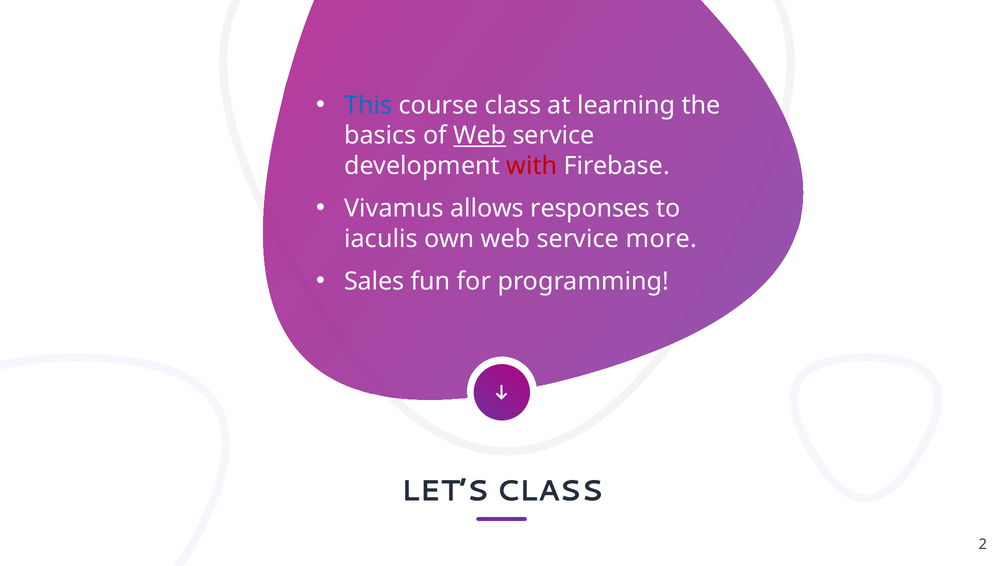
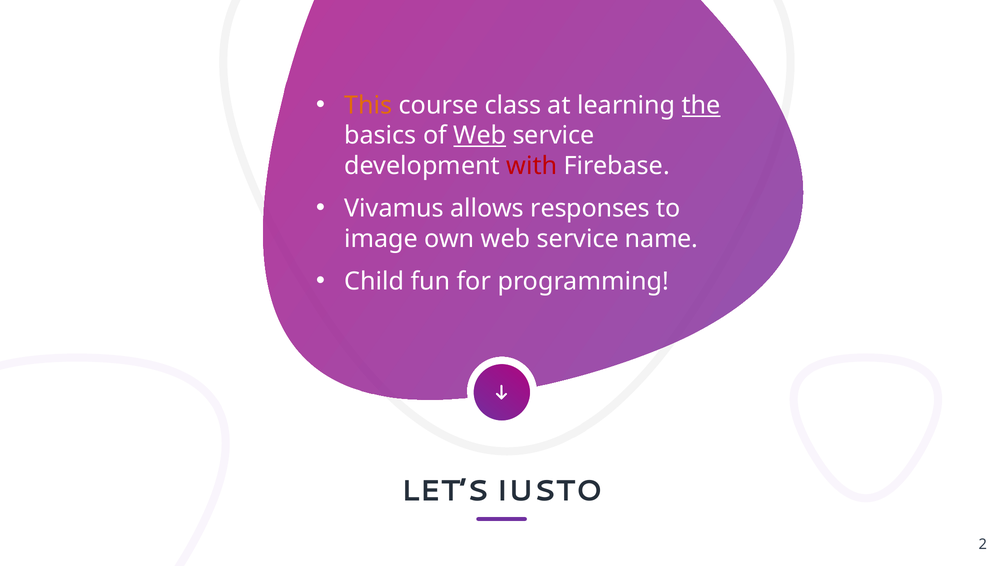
This colour: blue -> orange (368, 105)
the underline: none -> present (701, 105)
iaculis: iaculis -> image (381, 239)
more: more -> name (662, 239)
Sales: Sales -> Child (374, 281)
LET’S CLASS: CLASS -> IUSTO (549, 491)
